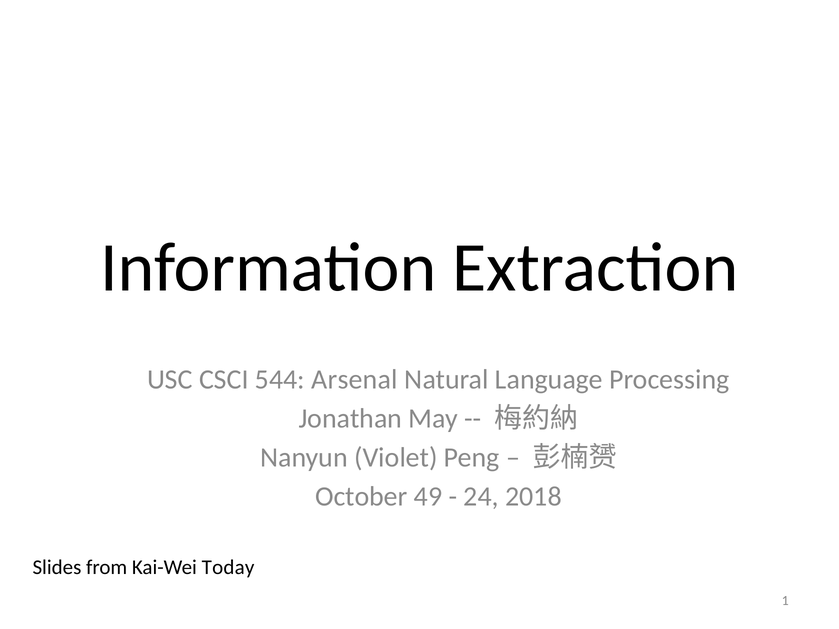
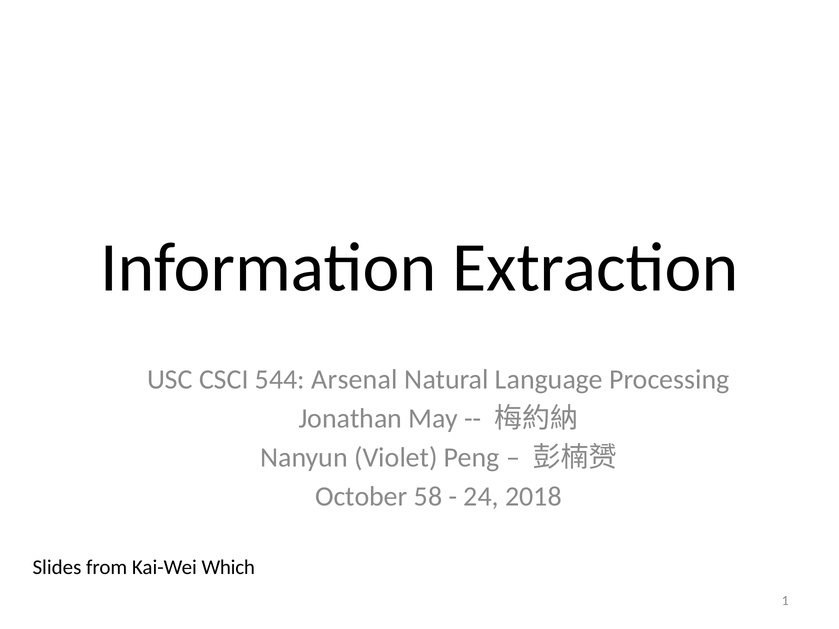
49: 49 -> 58 (428, 497)
Today: Today -> Which (228, 568)
